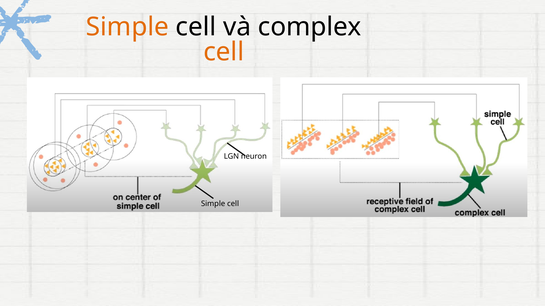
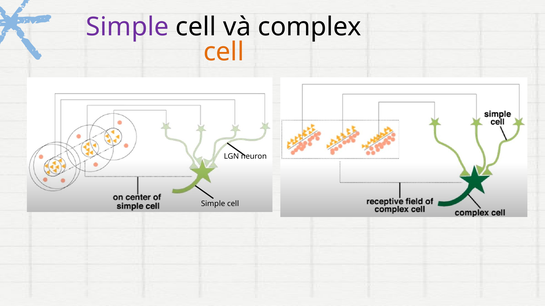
Simple colour: orange -> purple (127, 27)
